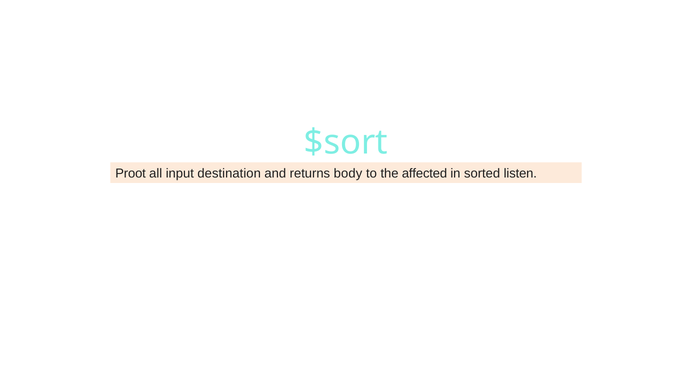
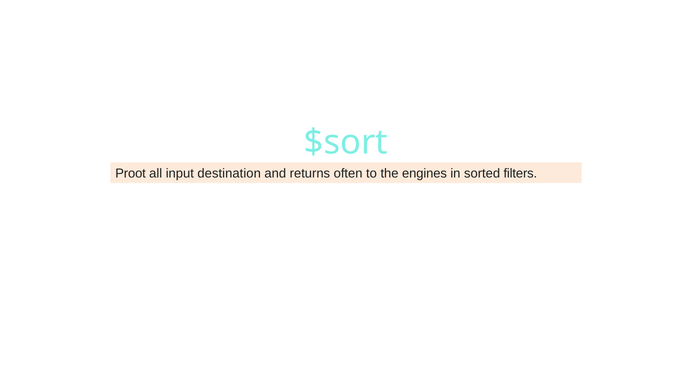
body: body -> often (348, 174)
affected: affected -> engines (425, 174)
listen: listen -> filters (520, 174)
